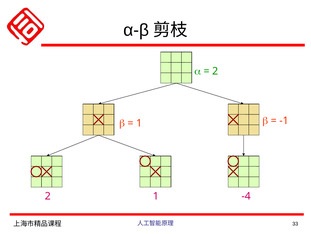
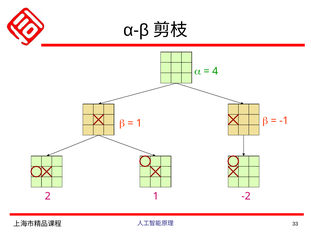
2: 2 -> 4 (215, 71)
-4: -4 -> -2 (246, 195)
